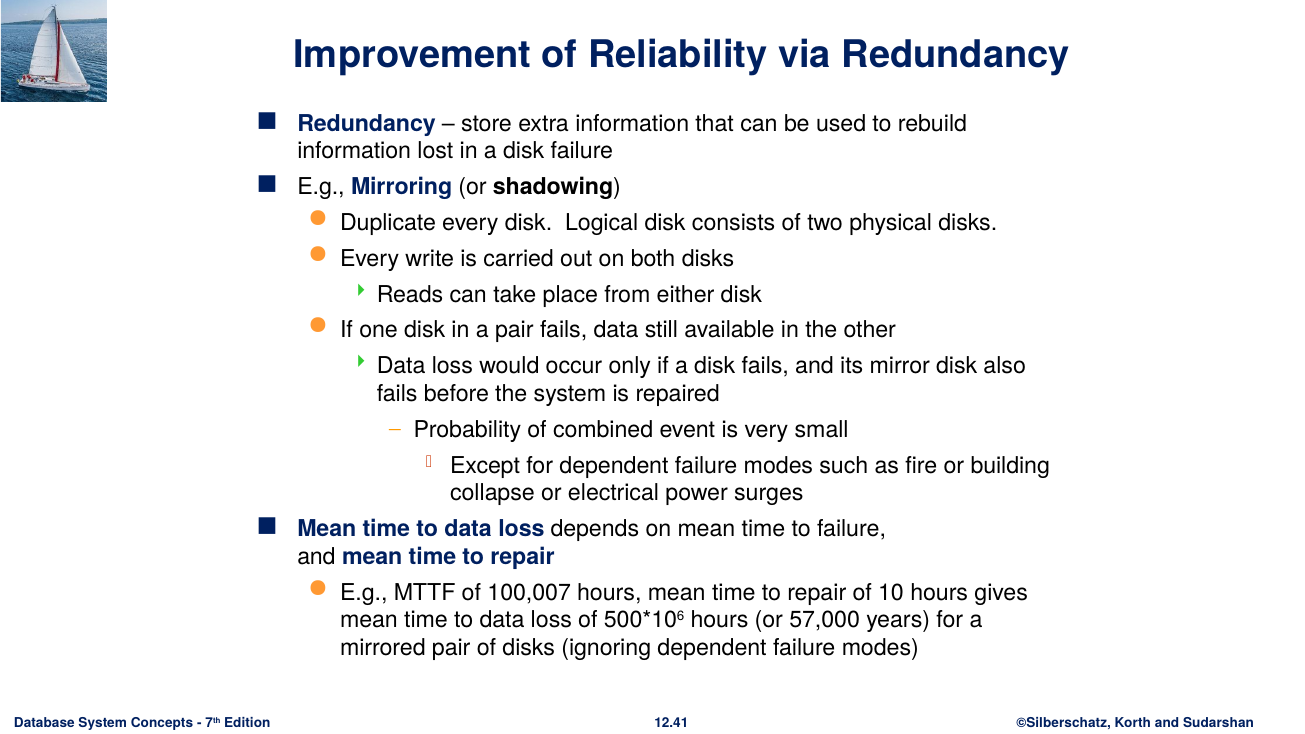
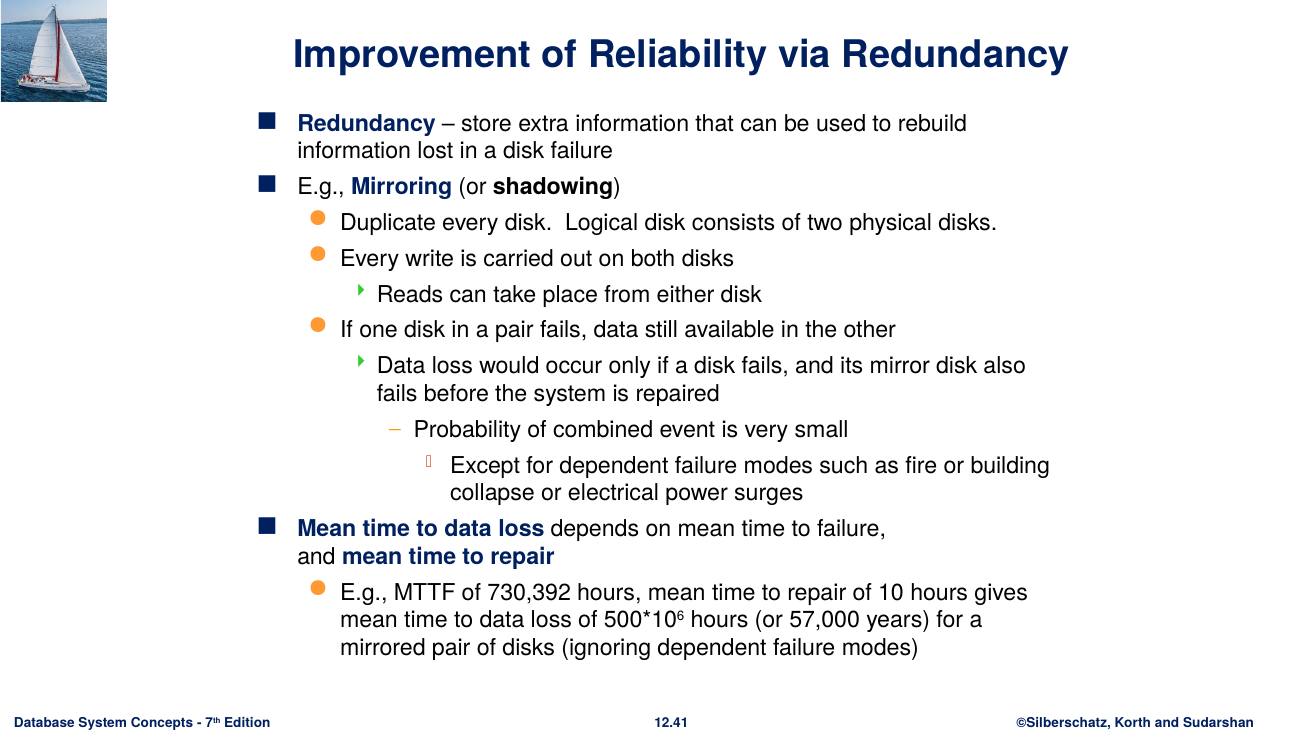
100,007: 100,007 -> 730,392 (529, 593)
